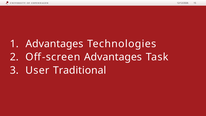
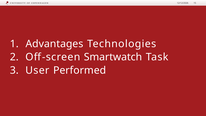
Off-screen Advantages: Advantages -> Smartwatch (113, 57)
Traditional: Traditional -> Performed (80, 70)
